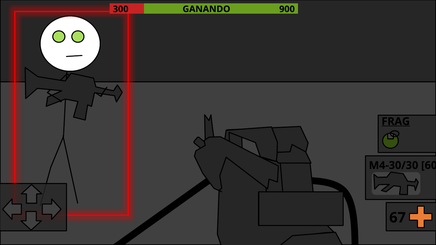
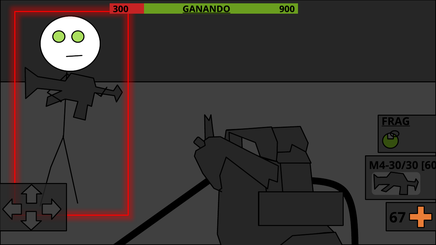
GANANDO underline: none -> present (206, 9)
